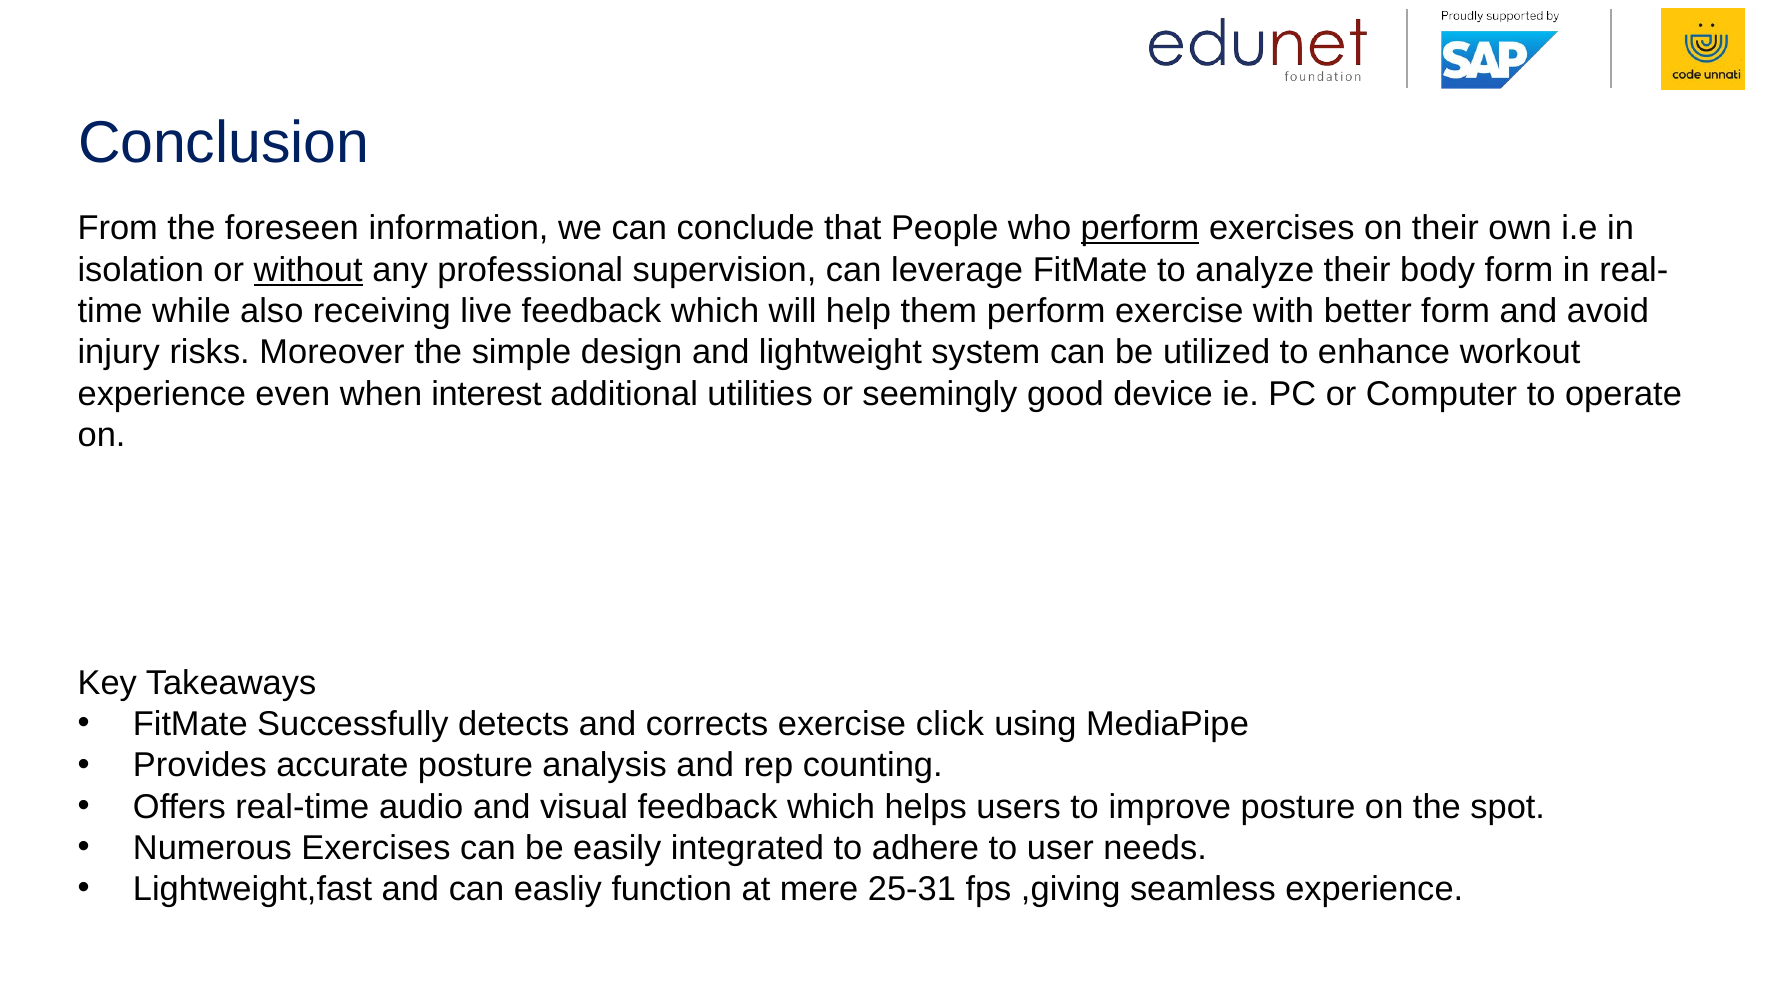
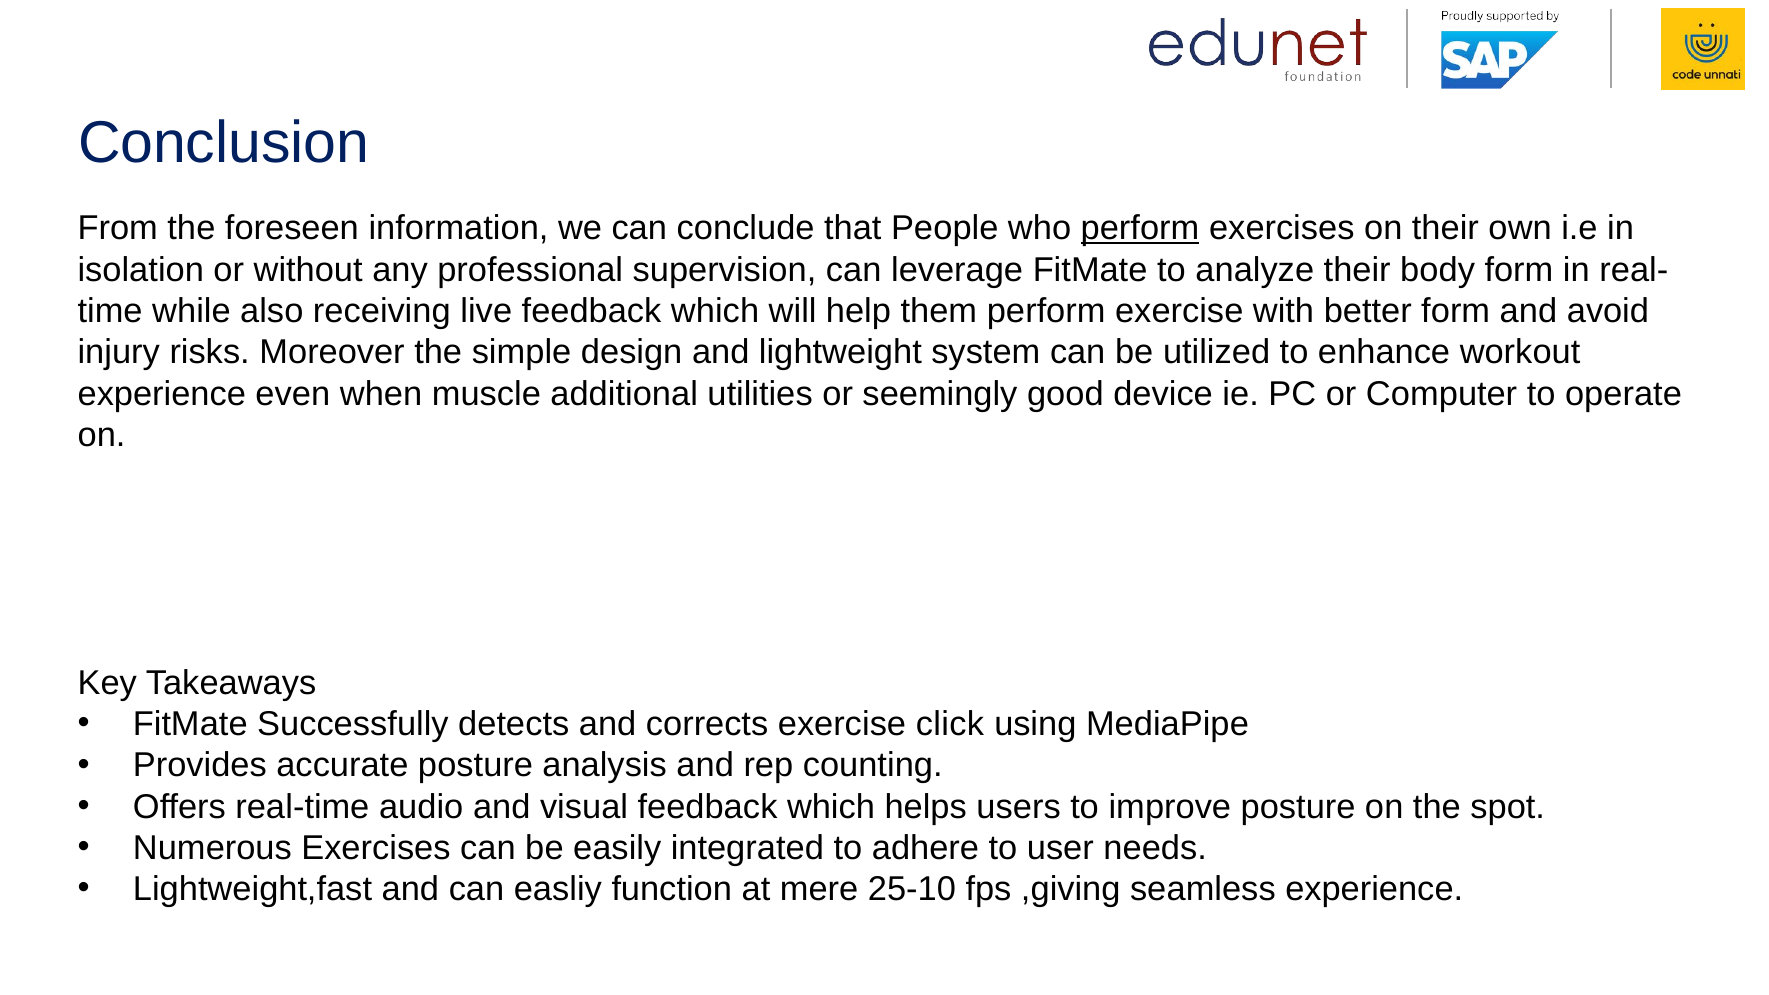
without underline: present -> none (308, 270)
interest: interest -> muscle (486, 394)
25-31: 25-31 -> 25-10 (912, 889)
